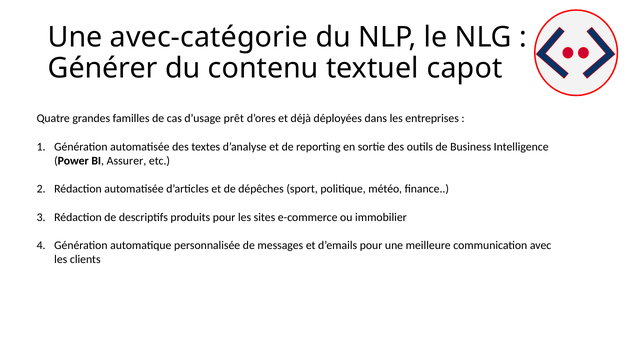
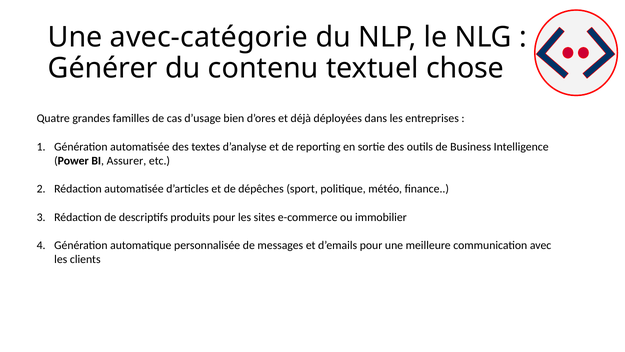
capot: capot -> chose (465, 68)
prêt: prêt -> bien (234, 118)
